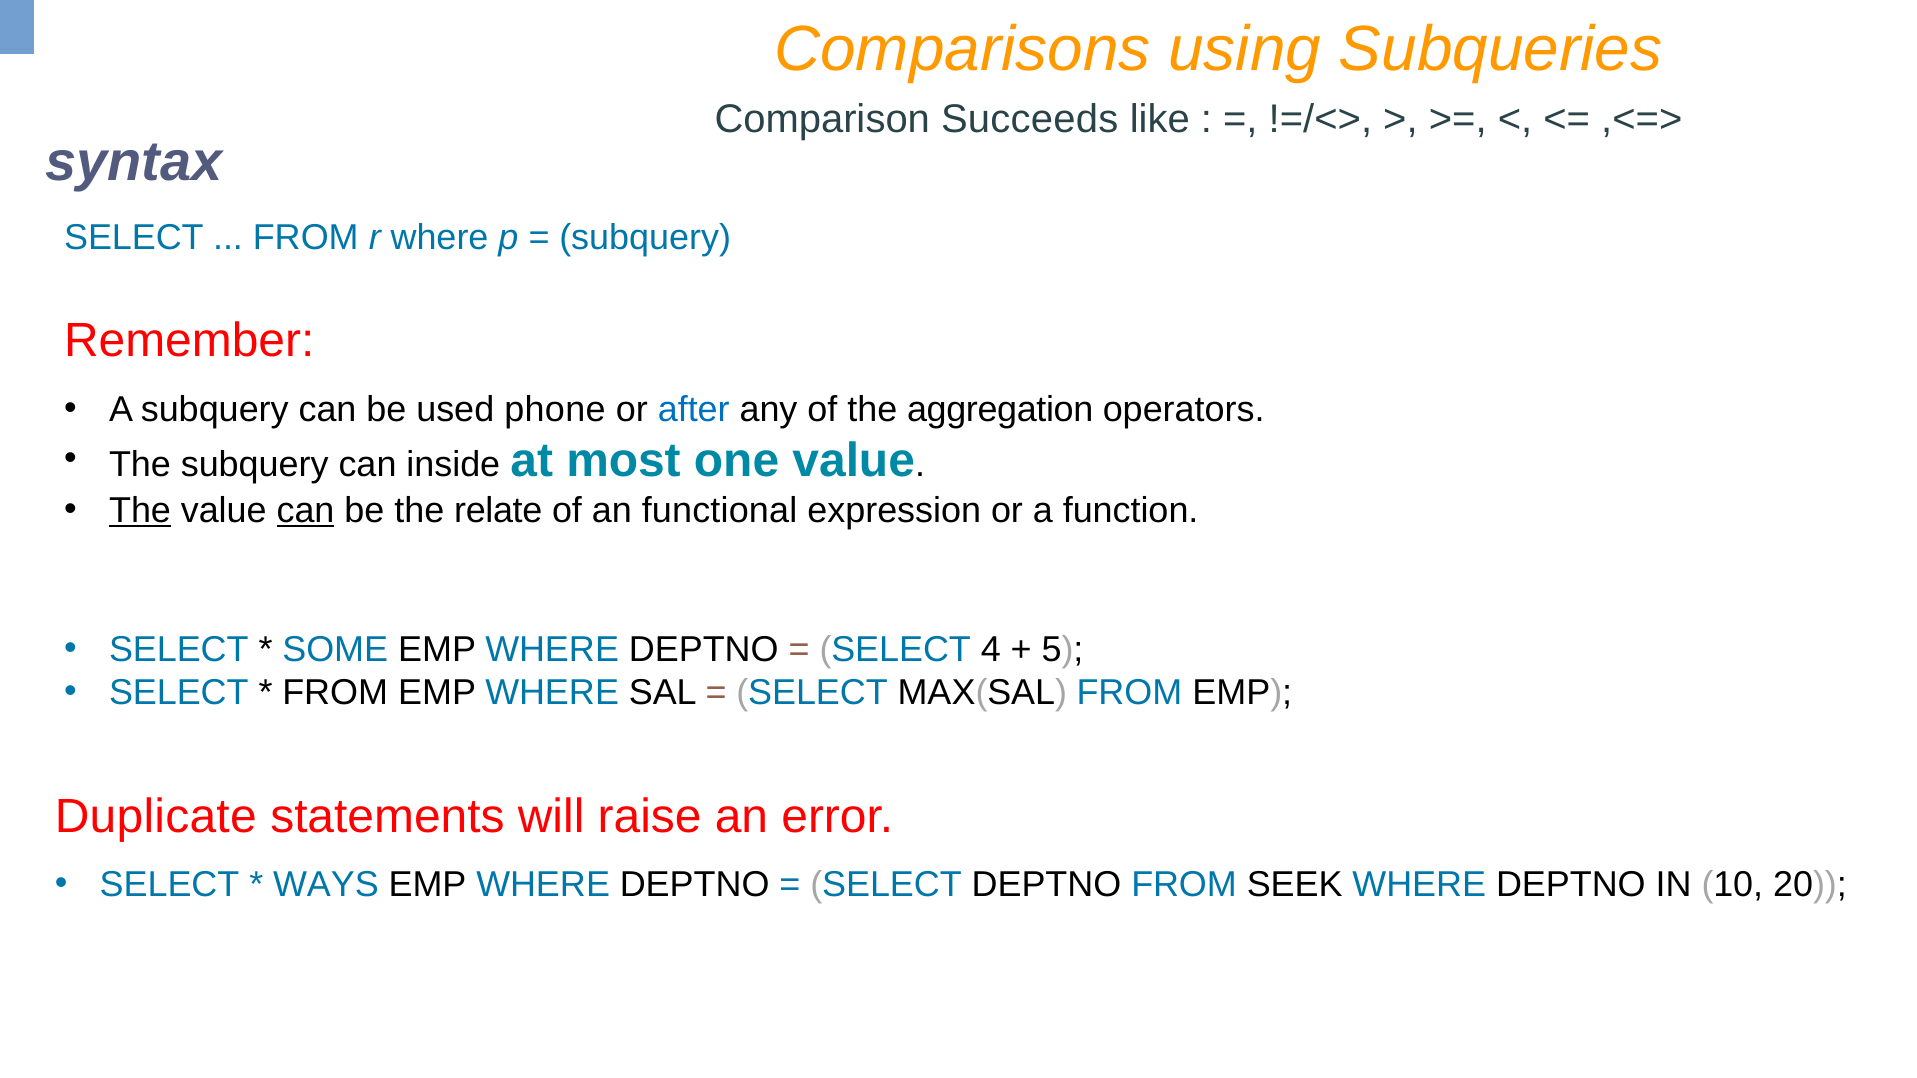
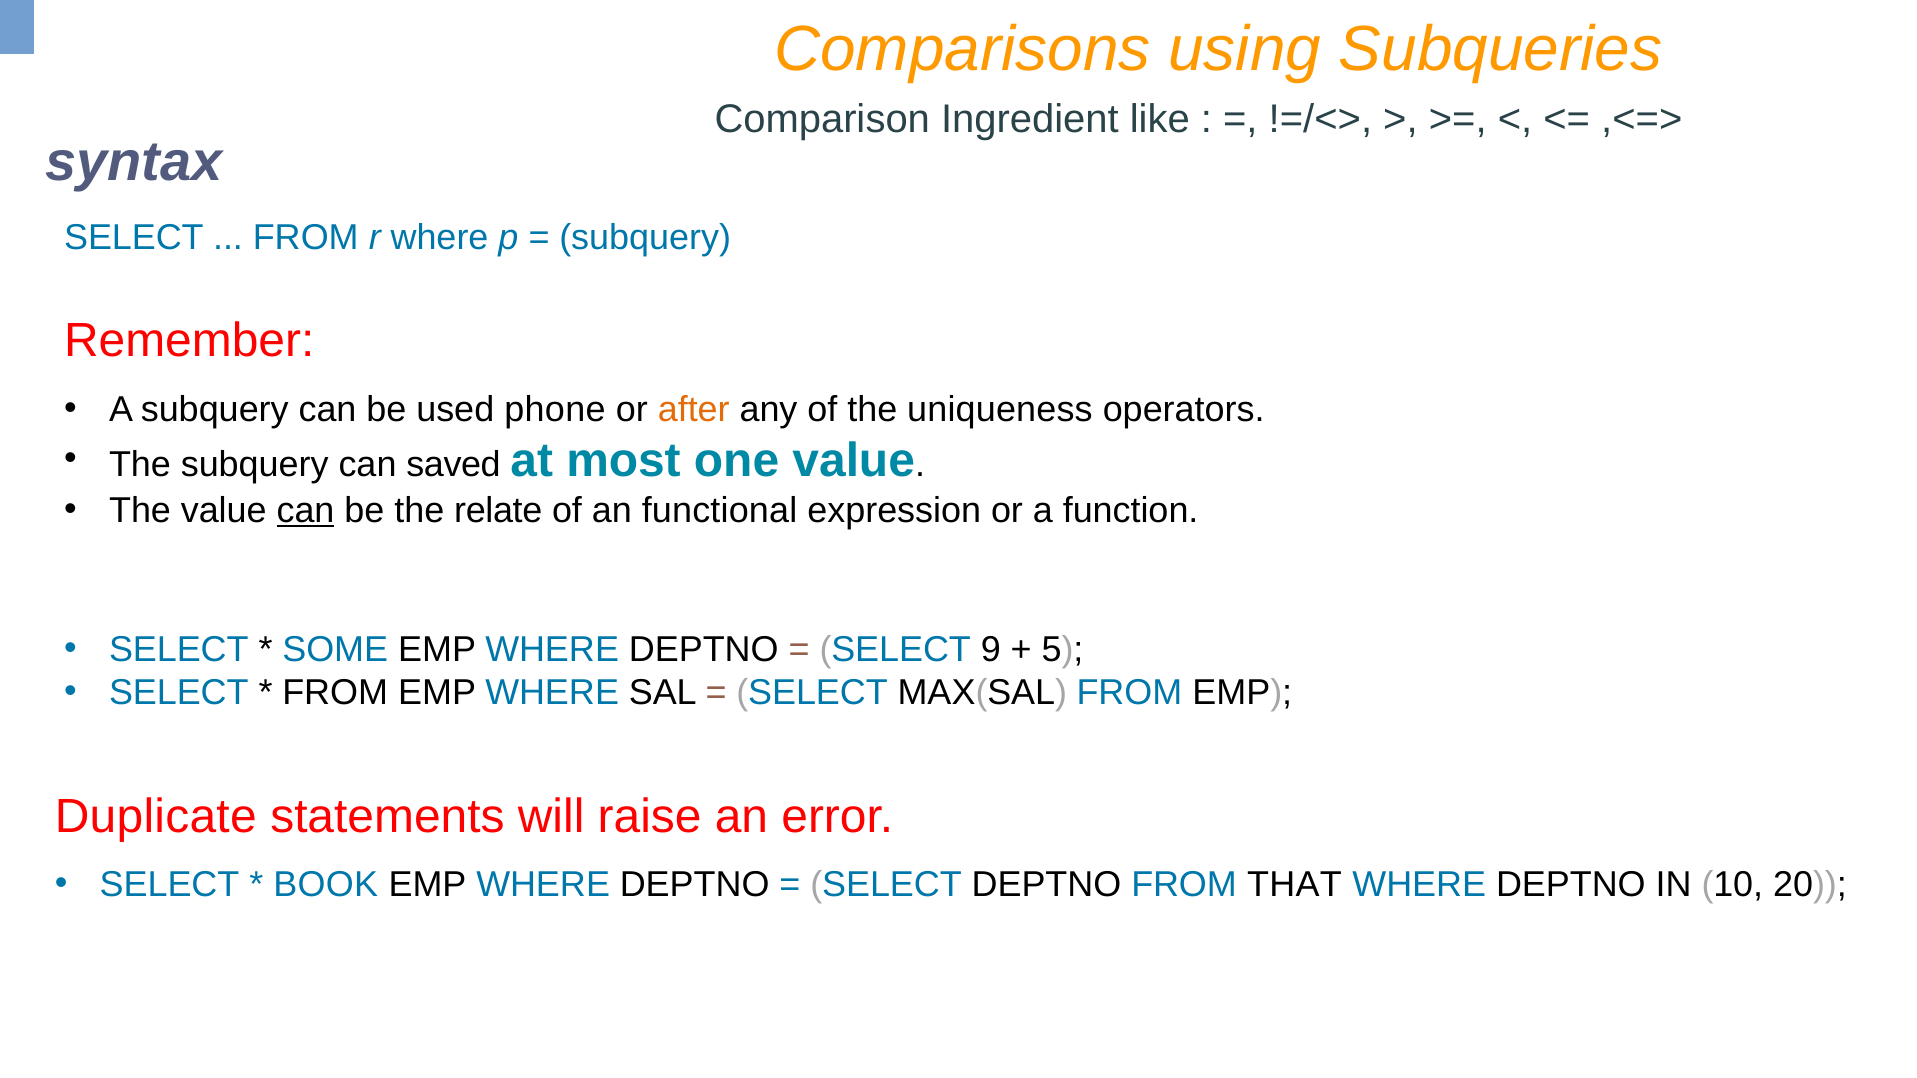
Succeeds: Succeeds -> Ingredient (1030, 120)
after colour: blue -> orange (694, 410)
aggregation: aggregation -> uniqueness (1000, 410)
inside: inside -> saved (454, 465)
The underline: present -> none (140, 510)
4: 4 -> 9 (991, 650)
WAYS: WAYS -> BOOK (326, 885)
SEEK: SEEK -> THAT (1294, 885)
